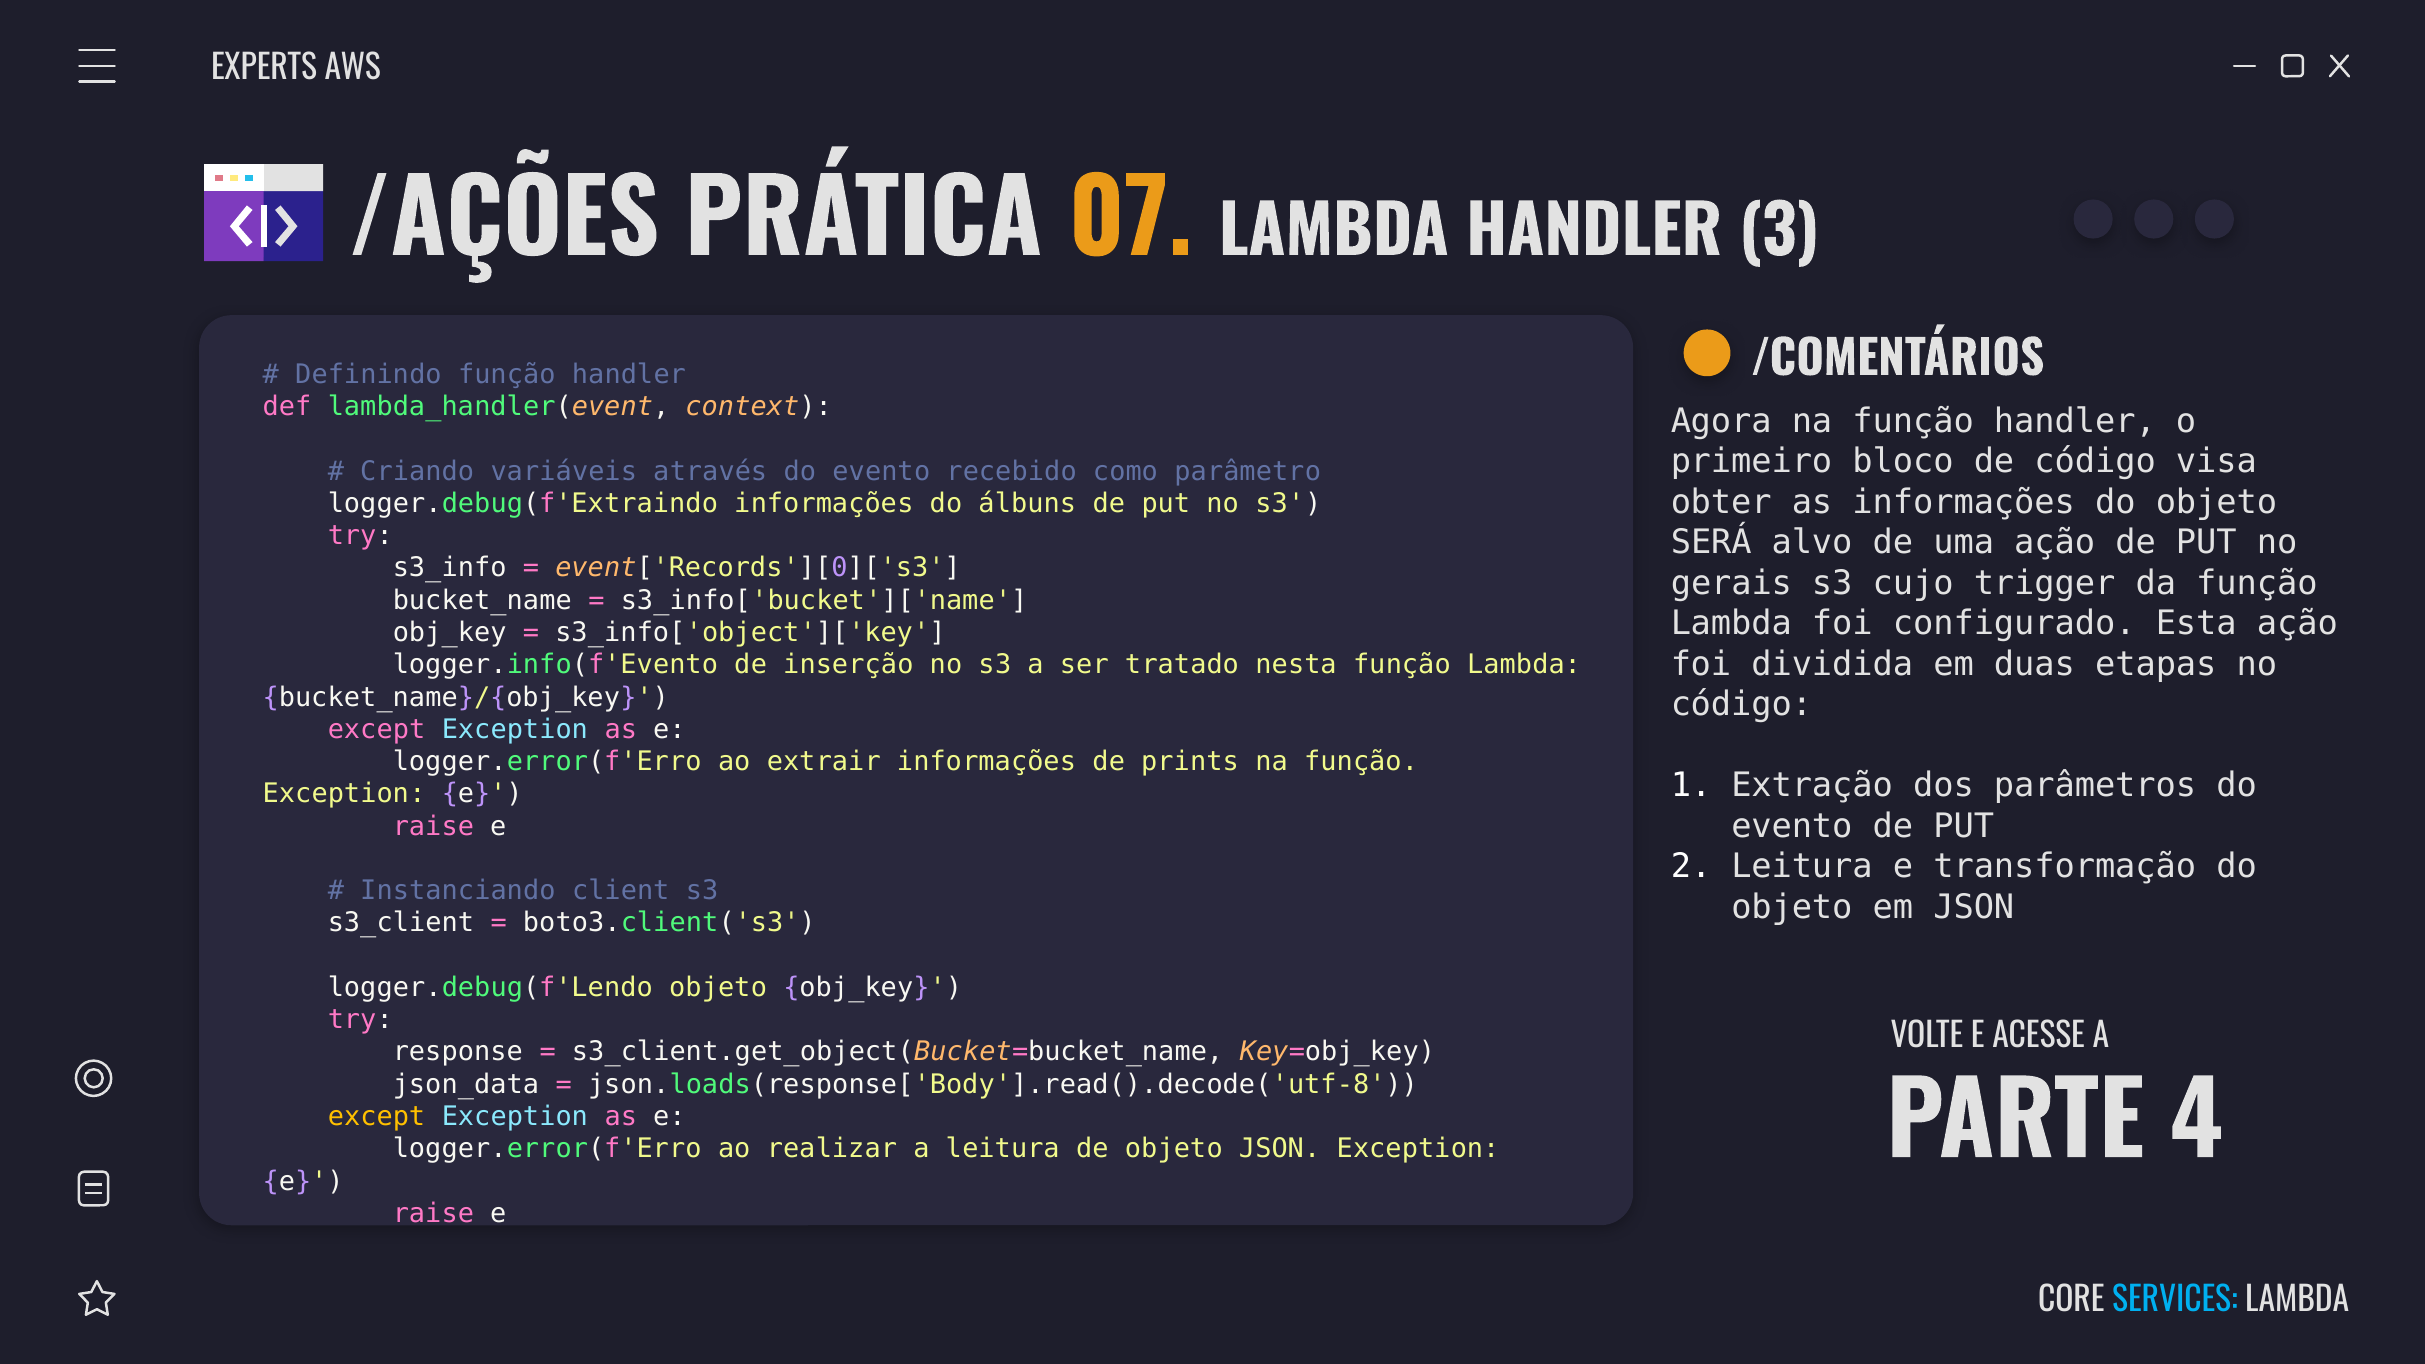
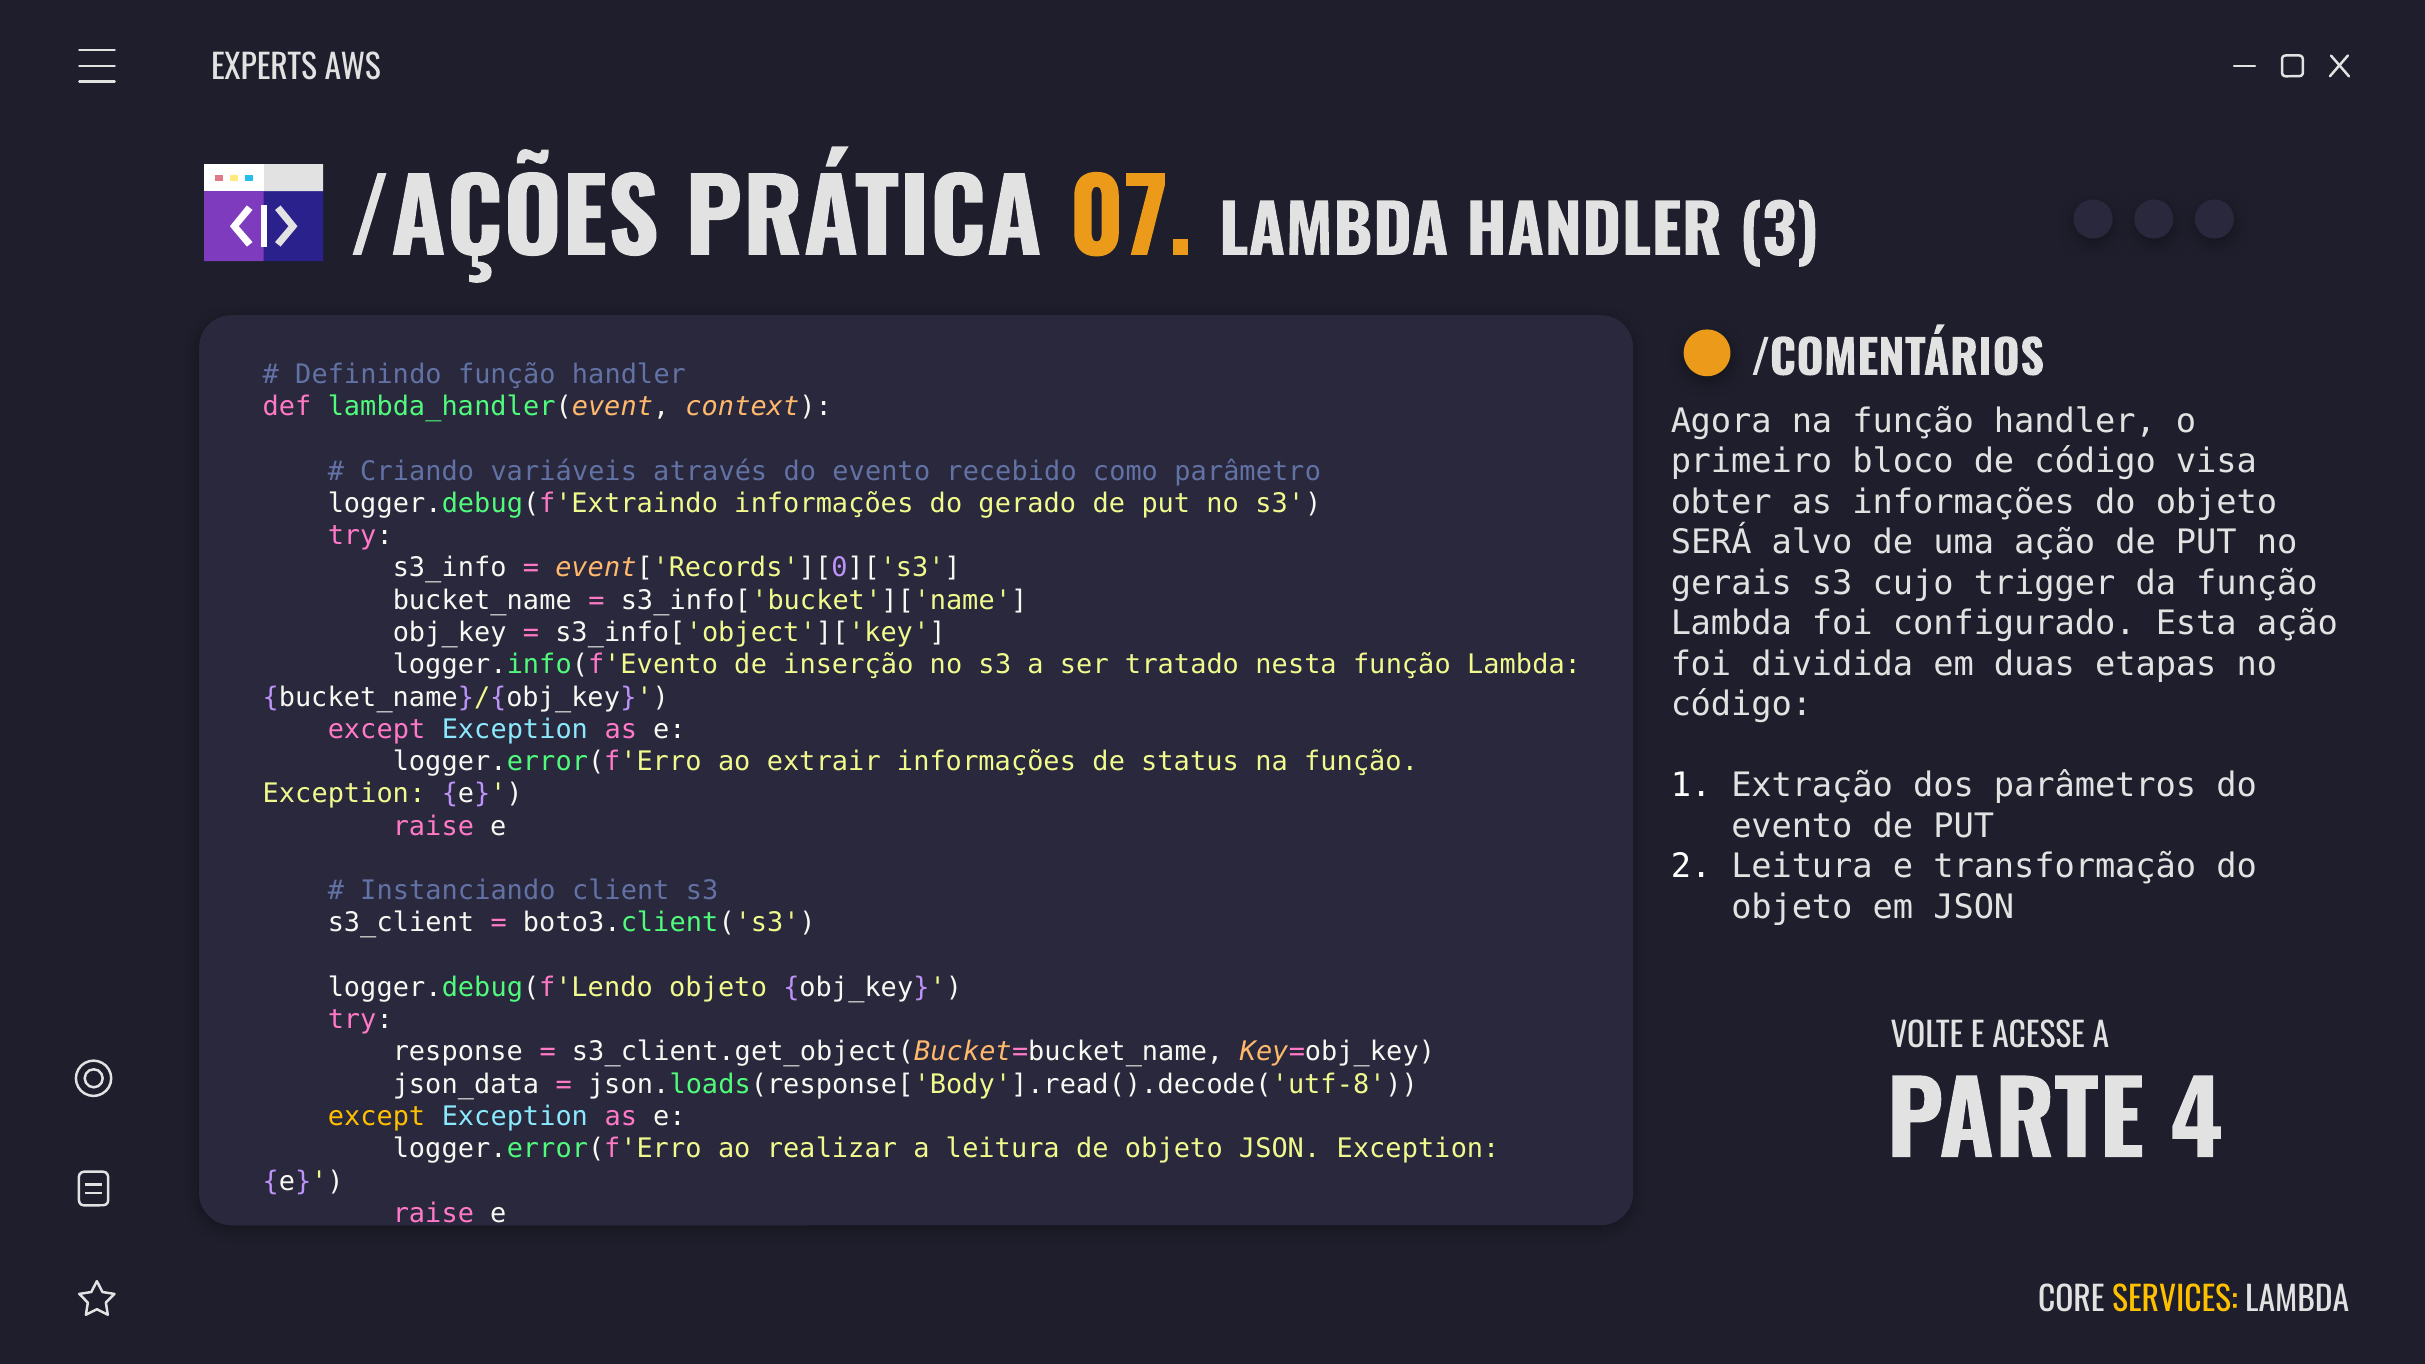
álbuns: álbuns -> gerado (1027, 504)
prints: prints -> status (1190, 762)
SERVICES colour: light blue -> yellow (2175, 1300)
